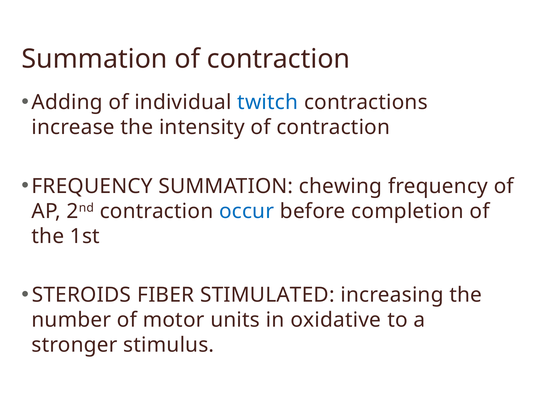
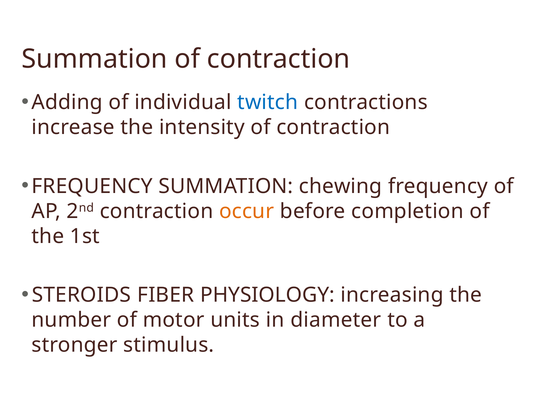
occur colour: blue -> orange (247, 212)
STIMULATED: STIMULATED -> PHYSIOLOGY (267, 296)
oxidative: oxidative -> diameter (336, 321)
